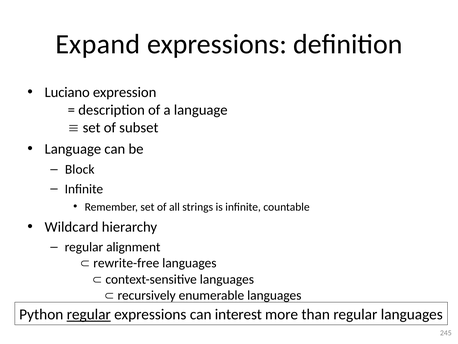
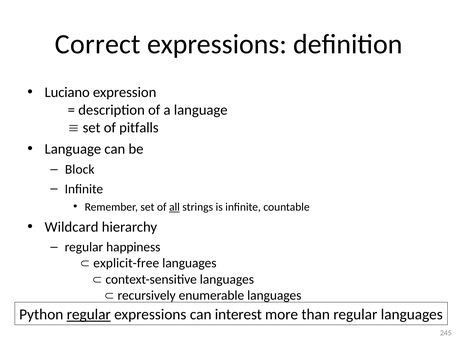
Expand: Expand -> Correct (98, 44)
subset: subset -> pitfalls (139, 127)
all underline: none -> present (174, 207)
alignment: alignment -> happiness (133, 247)
rewrite-free: rewrite-free -> explicit-free (126, 263)
